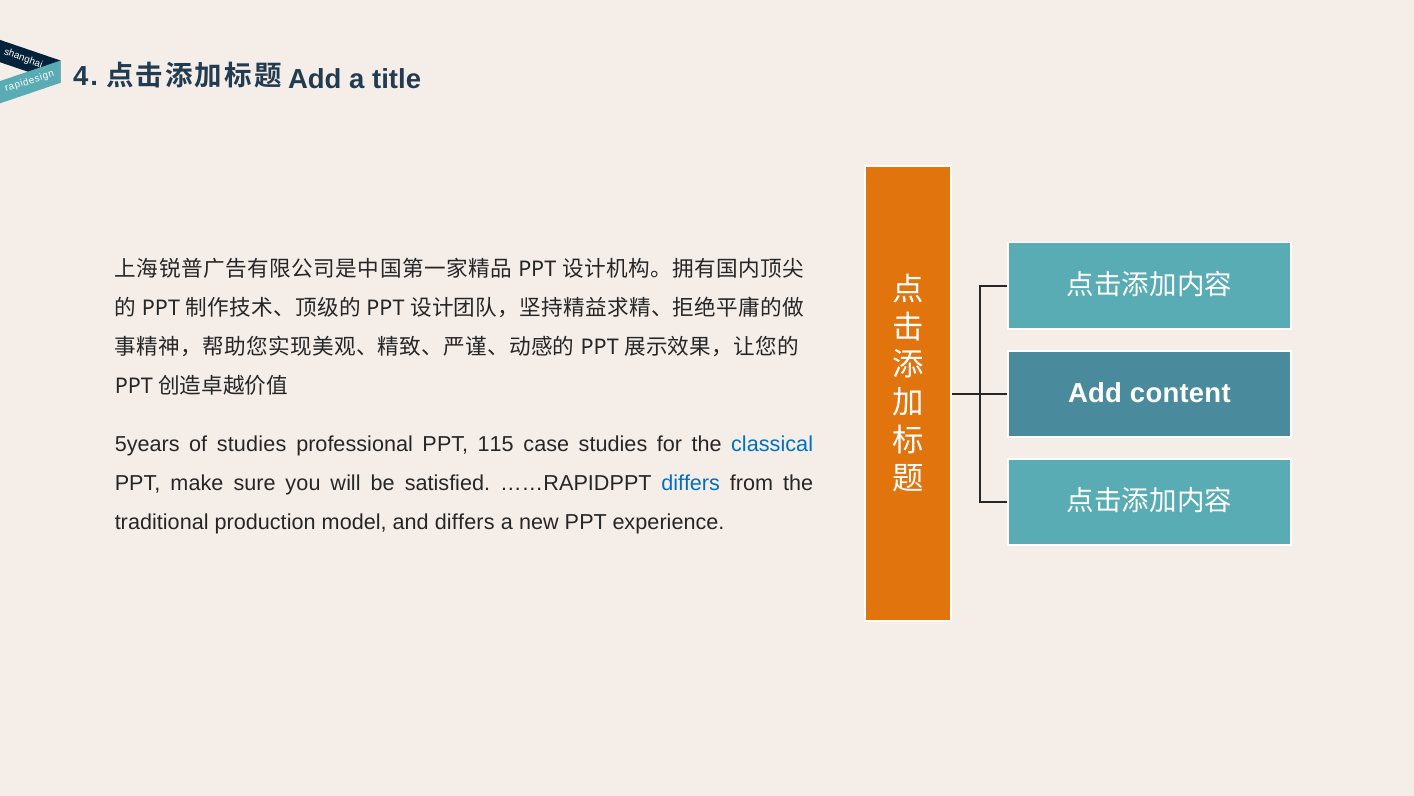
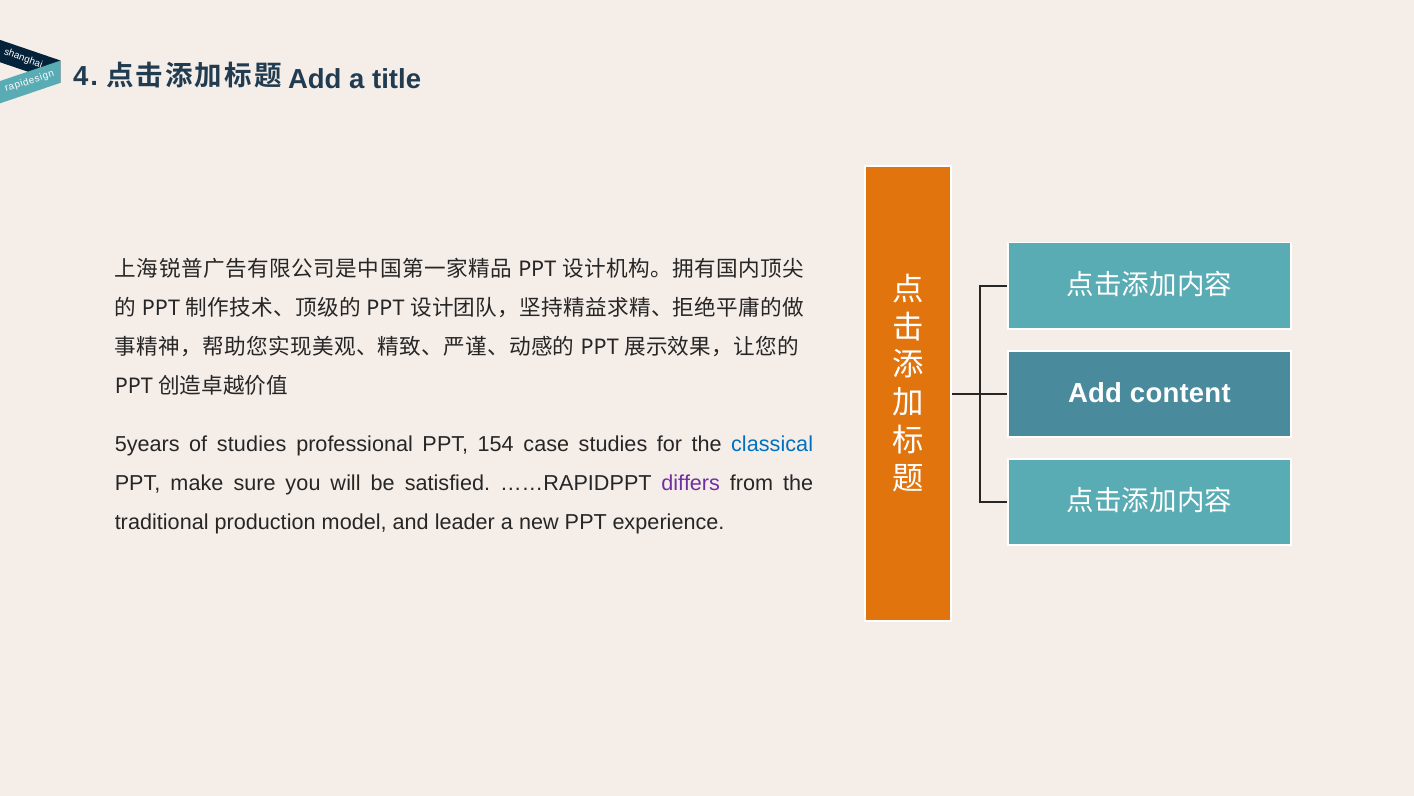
115: 115 -> 154 (496, 444)
differs colour: blue -> purple (691, 483)
and differs: differs -> leader (465, 522)
